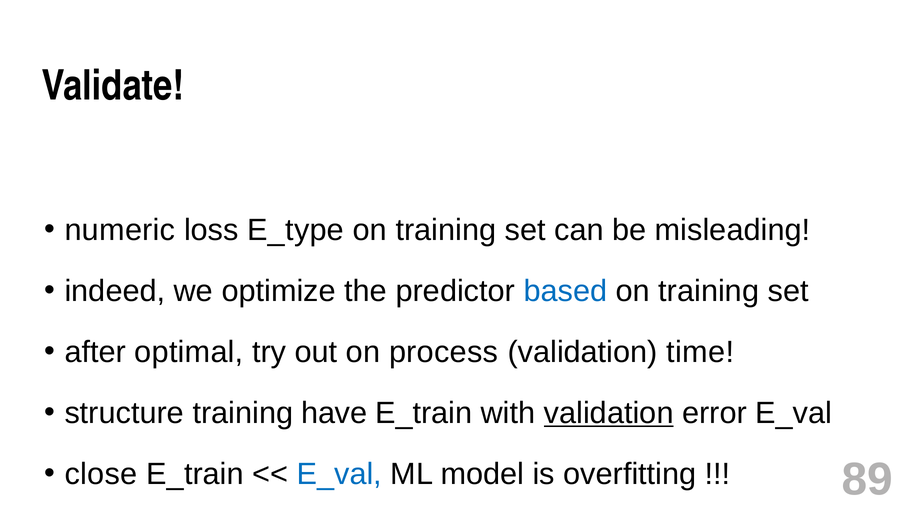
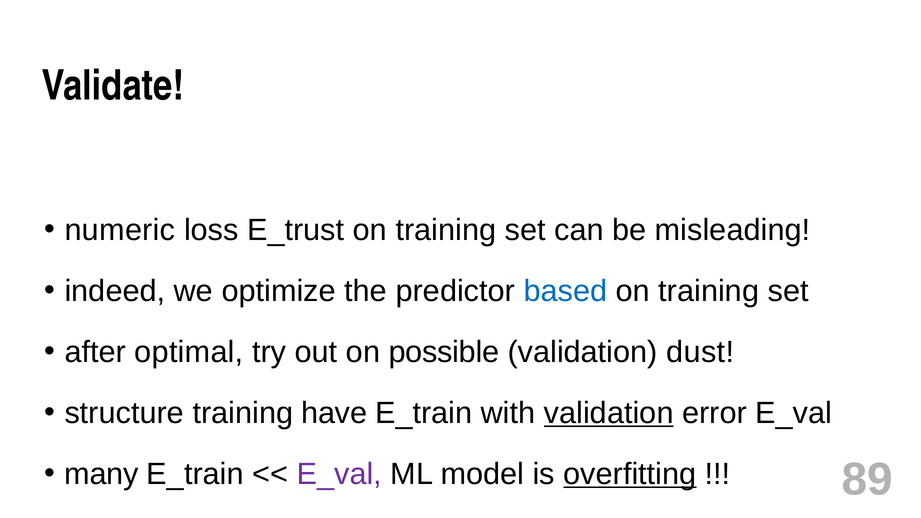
E_type: E_type -> E_trust (296, 230)
process: process -> possible (444, 352)
time: time -> dust (700, 352)
close: close -> many (101, 474)
E_val colour: blue -> purple (339, 474)
overfitting underline: none -> present (630, 474)
